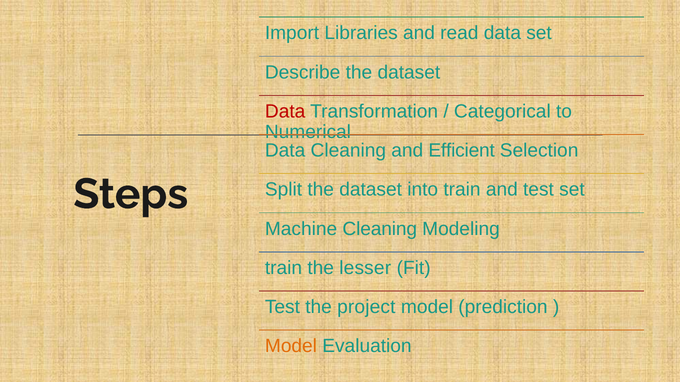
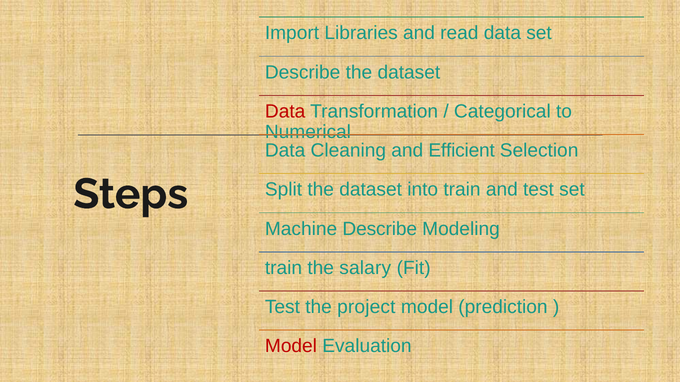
Machine Cleaning: Cleaning -> Describe (380, 229)
lesser: lesser -> salary (365, 268)
Model colour: orange -> red (291, 347)
